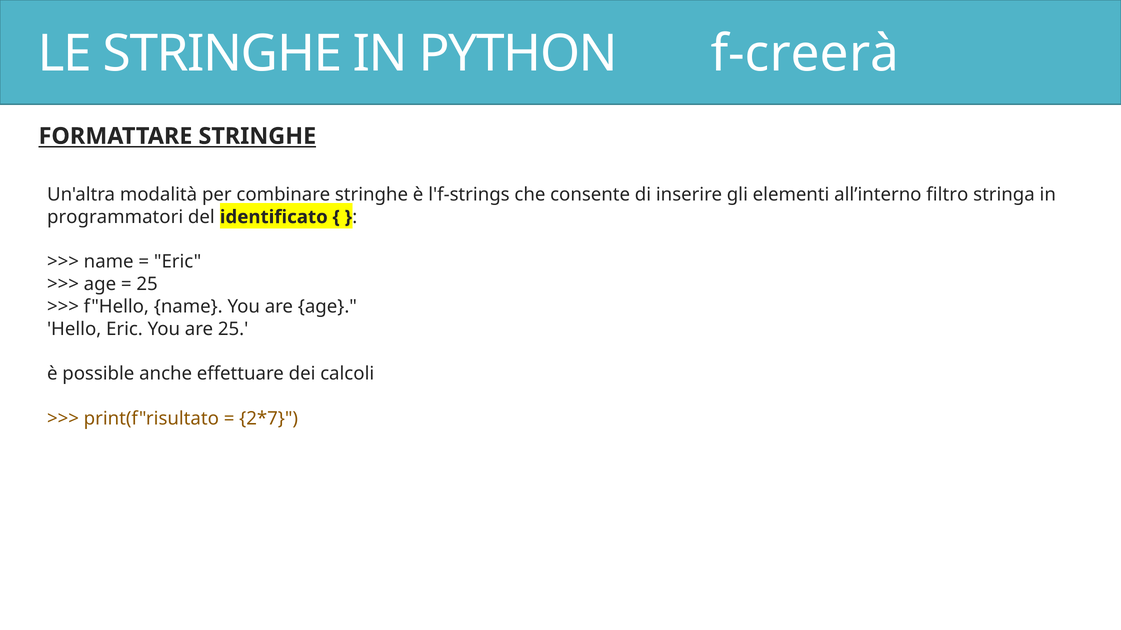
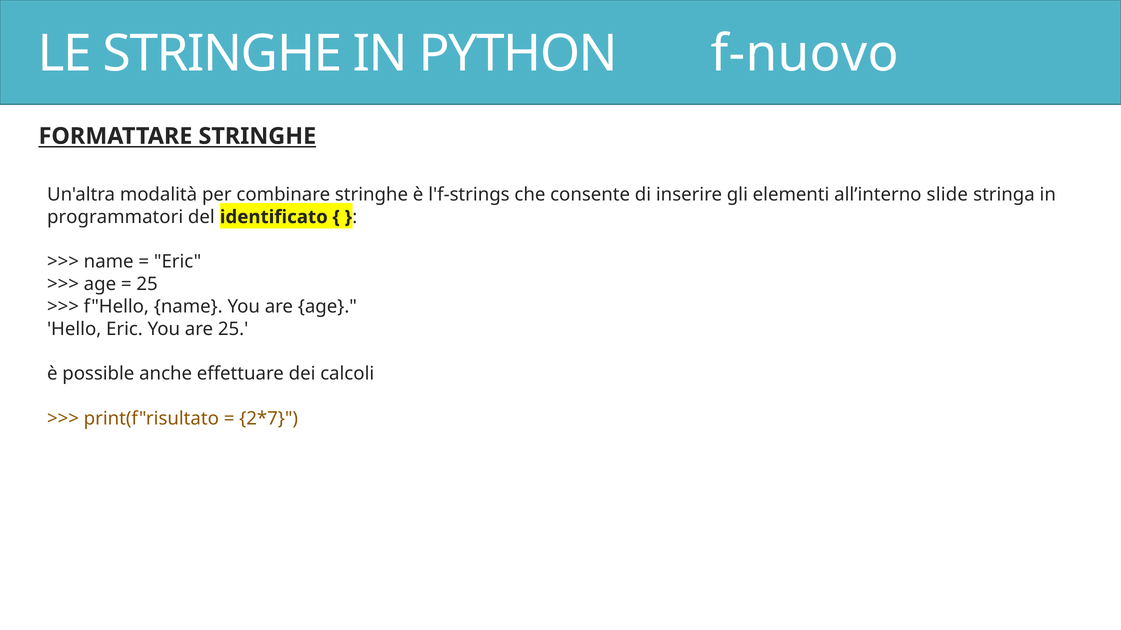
f-creerà: f-creerà -> f-nuovo (805, 54)
filtro: filtro -> slide (947, 195)
